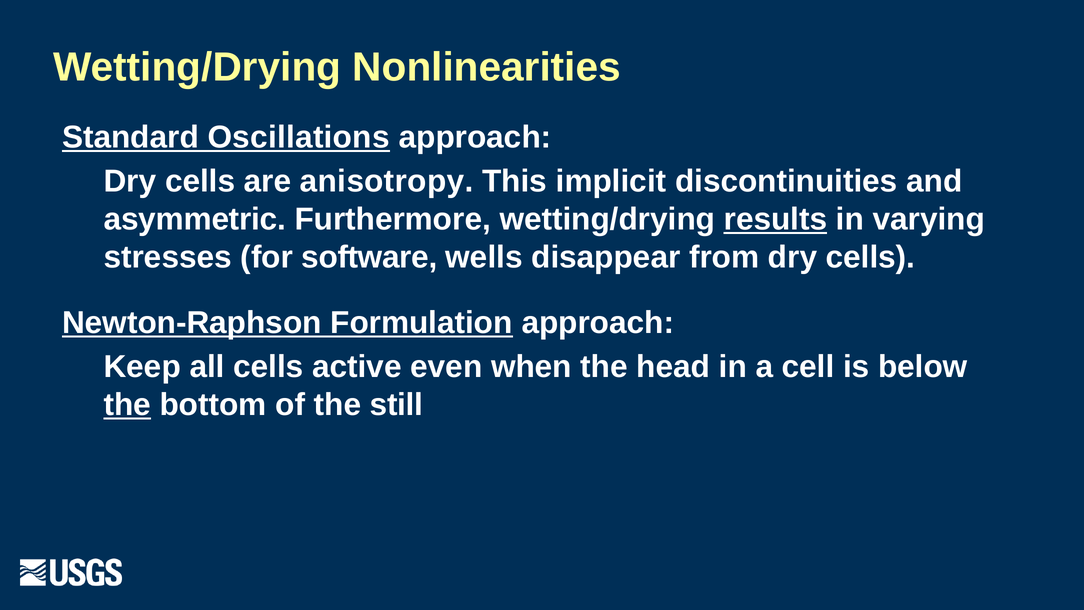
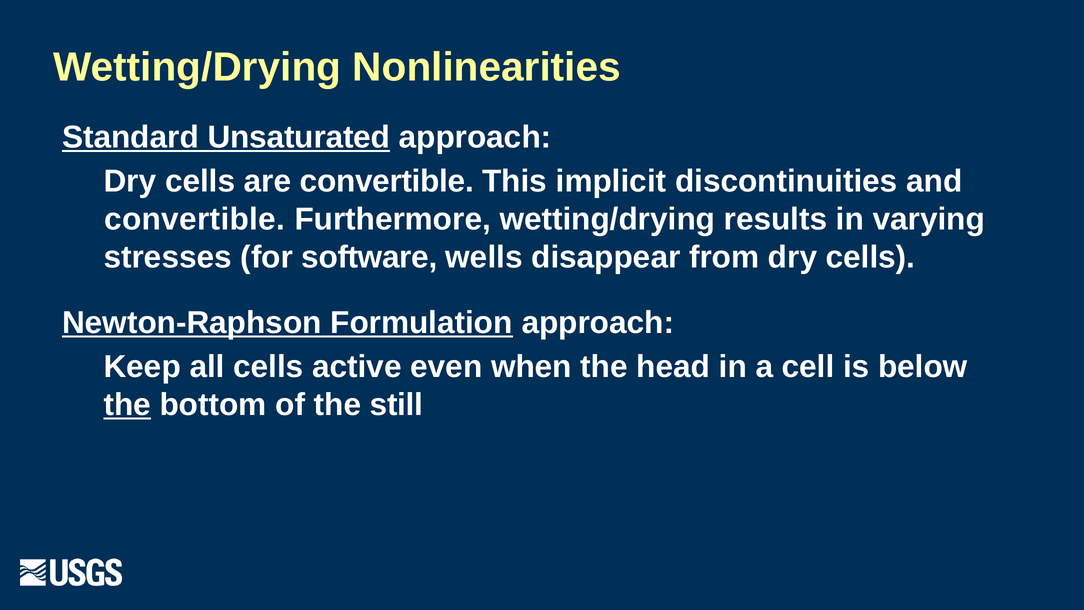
Oscillations: Oscillations -> Unsaturated (299, 137)
are anisotropy: anisotropy -> convertible (387, 181)
asymmetric: asymmetric -> convertible (195, 219)
results underline: present -> none (776, 219)
